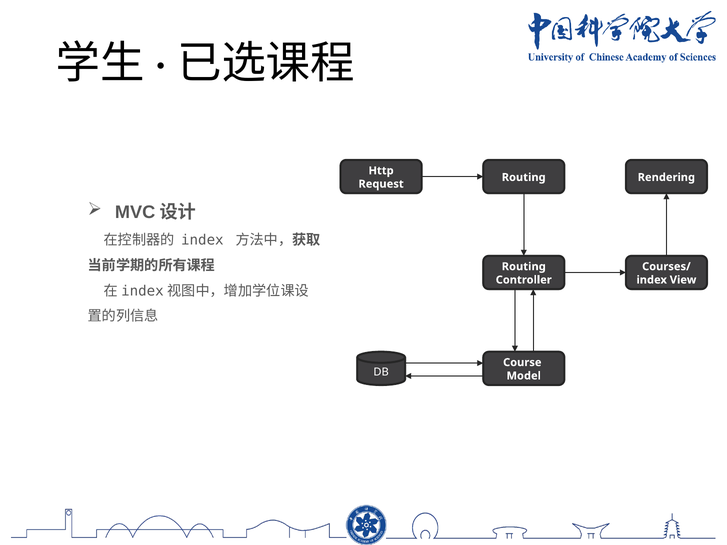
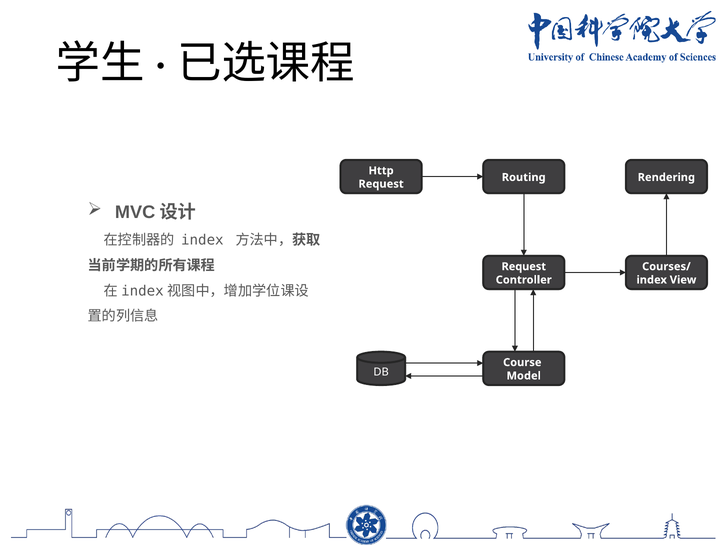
Routing: Routing -> Request (524, 267)
